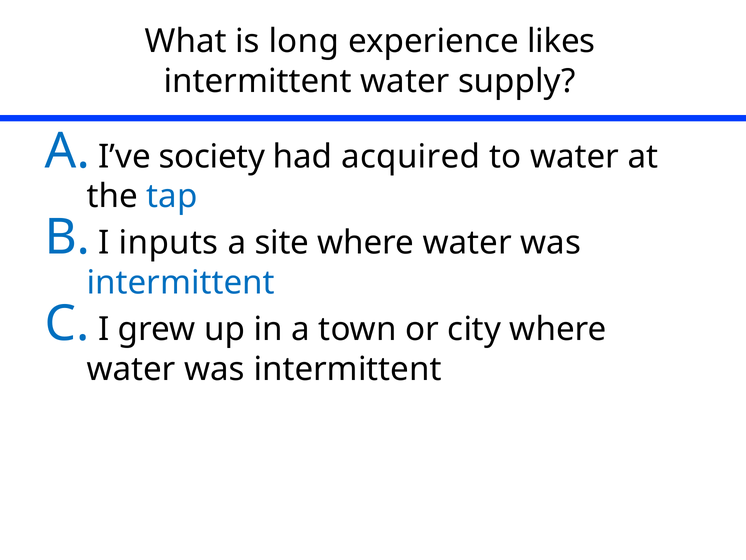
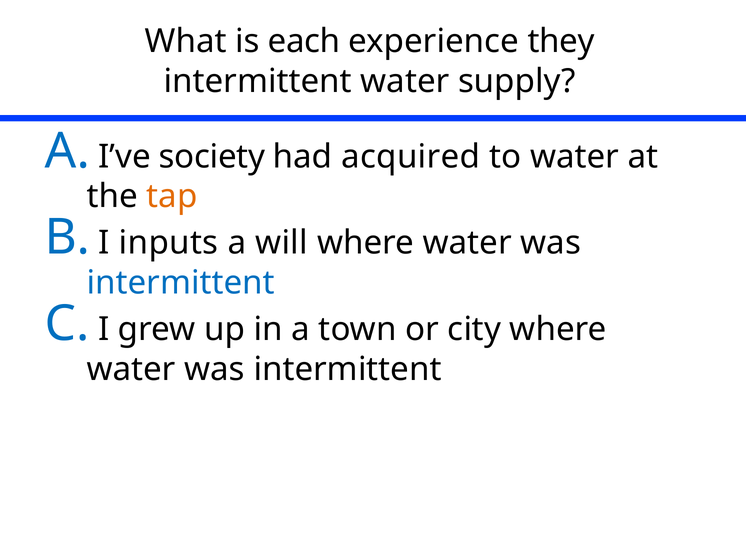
long: long -> each (304, 41)
likes: likes -> they (561, 41)
tap colour: blue -> orange (172, 196)
site: site -> will (282, 243)
